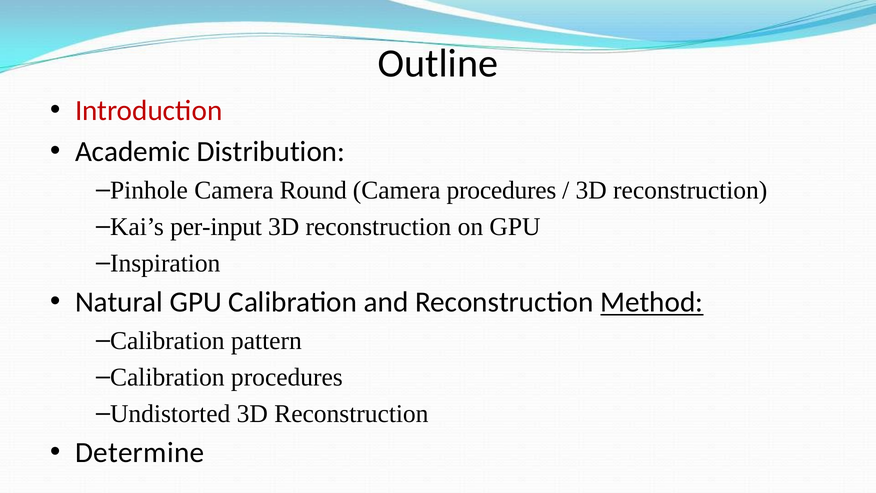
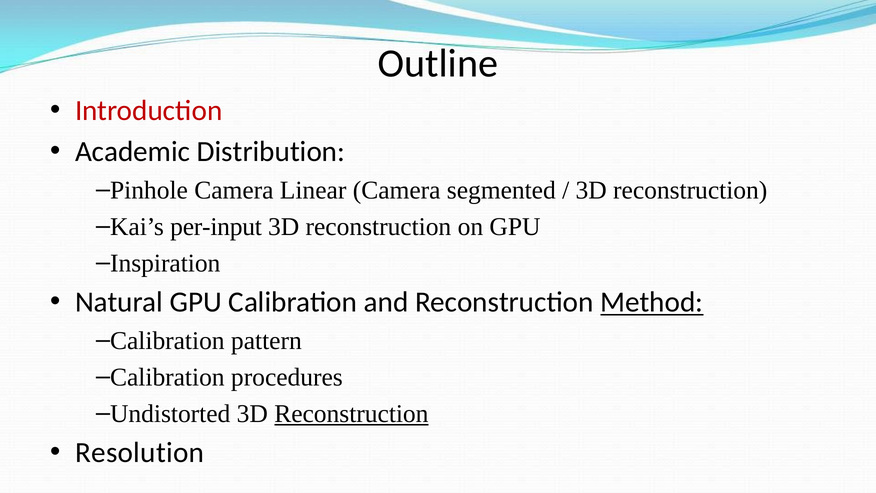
Round: Round -> Linear (313, 190)
Camera procedures: procedures -> segmented (501, 190)
Reconstruction underline: none -> present (351, 413)
Determine: Determine -> Resolution (140, 452)
